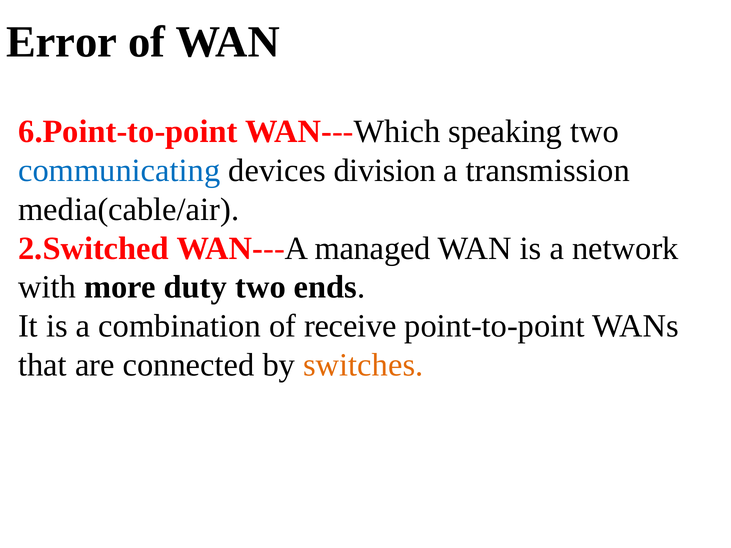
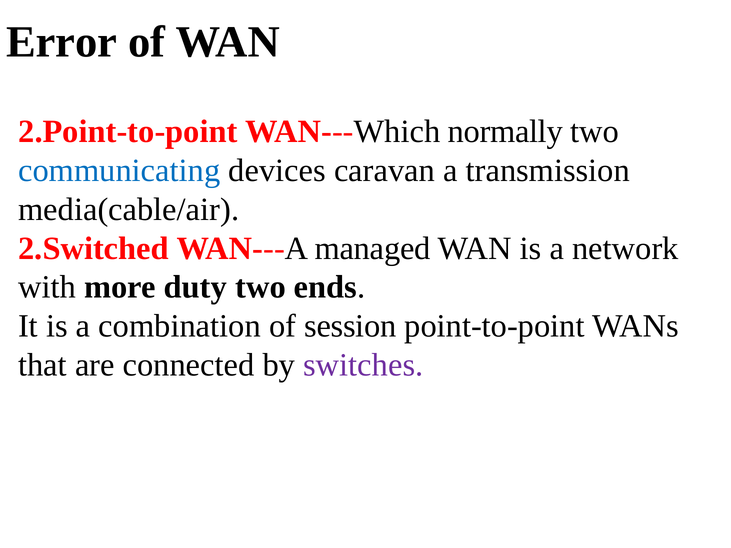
6.Point-to-point: 6.Point-to-point -> 2.Point-to-point (128, 131)
speaking: speaking -> normally (505, 131)
division: division -> caravan (385, 170)
receive: receive -> session (350, 326)
switches colour: orange -> purple (363, 365)
